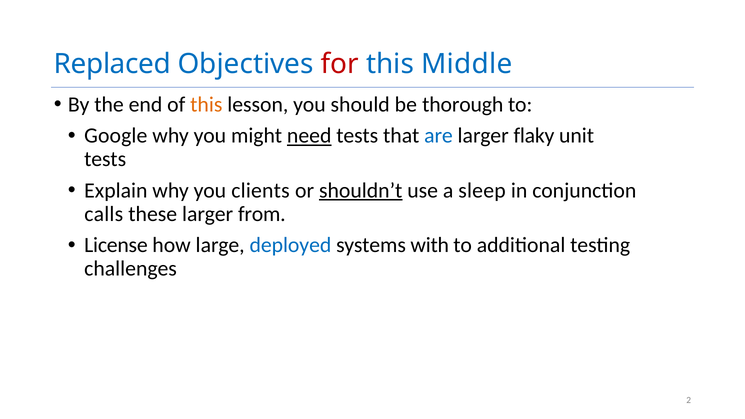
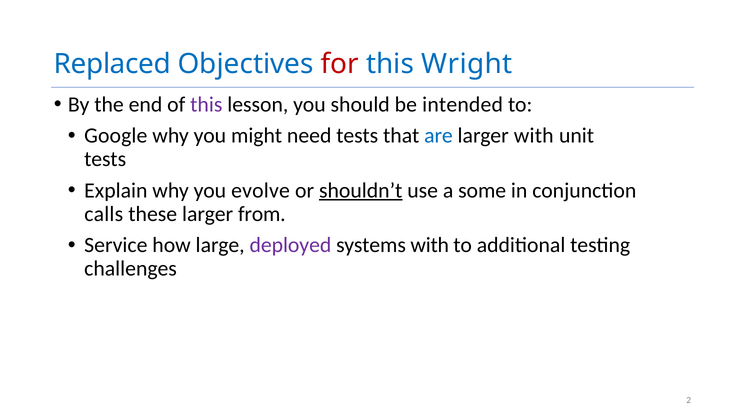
Middle: Middle -> Wright (467, 64)
this colour: orange -> purple (206, 105)
thorough: thorough -> intended (463, 105)
need underline: present -> none (309, 136)
larger flaky: flaky -> with (534, 136)
clients: clients -> evolve (261, 191)
sleep: sleep -> some (482, 191)
License: License -> Service (116, 245)
deployed colour: blue -> purple (290, 245)
